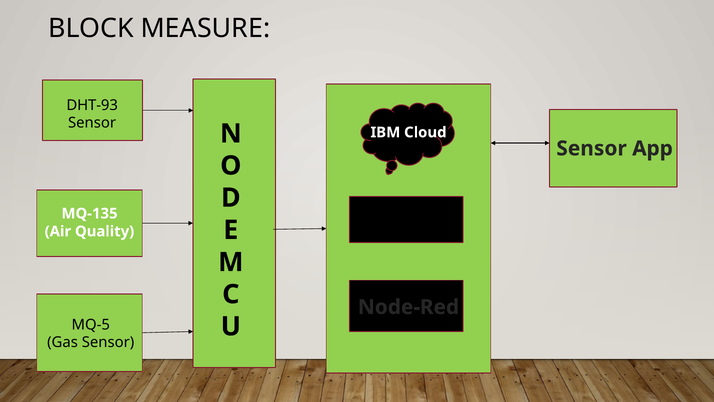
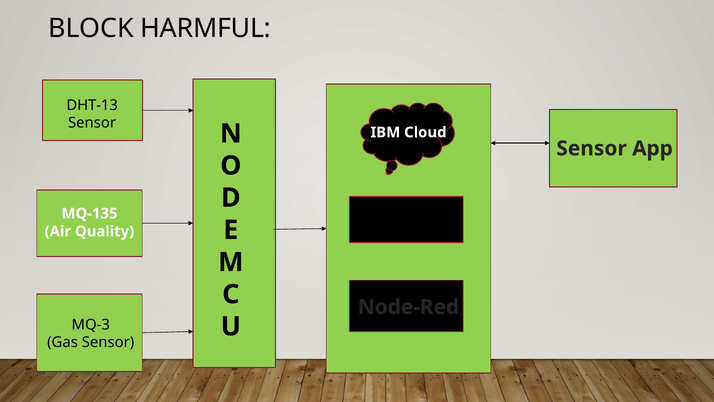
MEASURE: MEASURE -> HARMFUL (206, 28)
DHT-93: DHT-93 -> DHT-13 (92, 105)
MQ-5: MQ-5 -> MQ-3 (91, 324)
